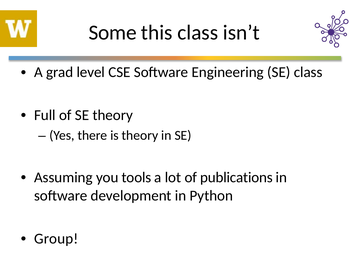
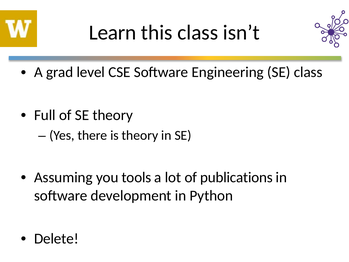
Some: Some -> Learn (113, 33)
Group: Group -> Delete (56, 238)
